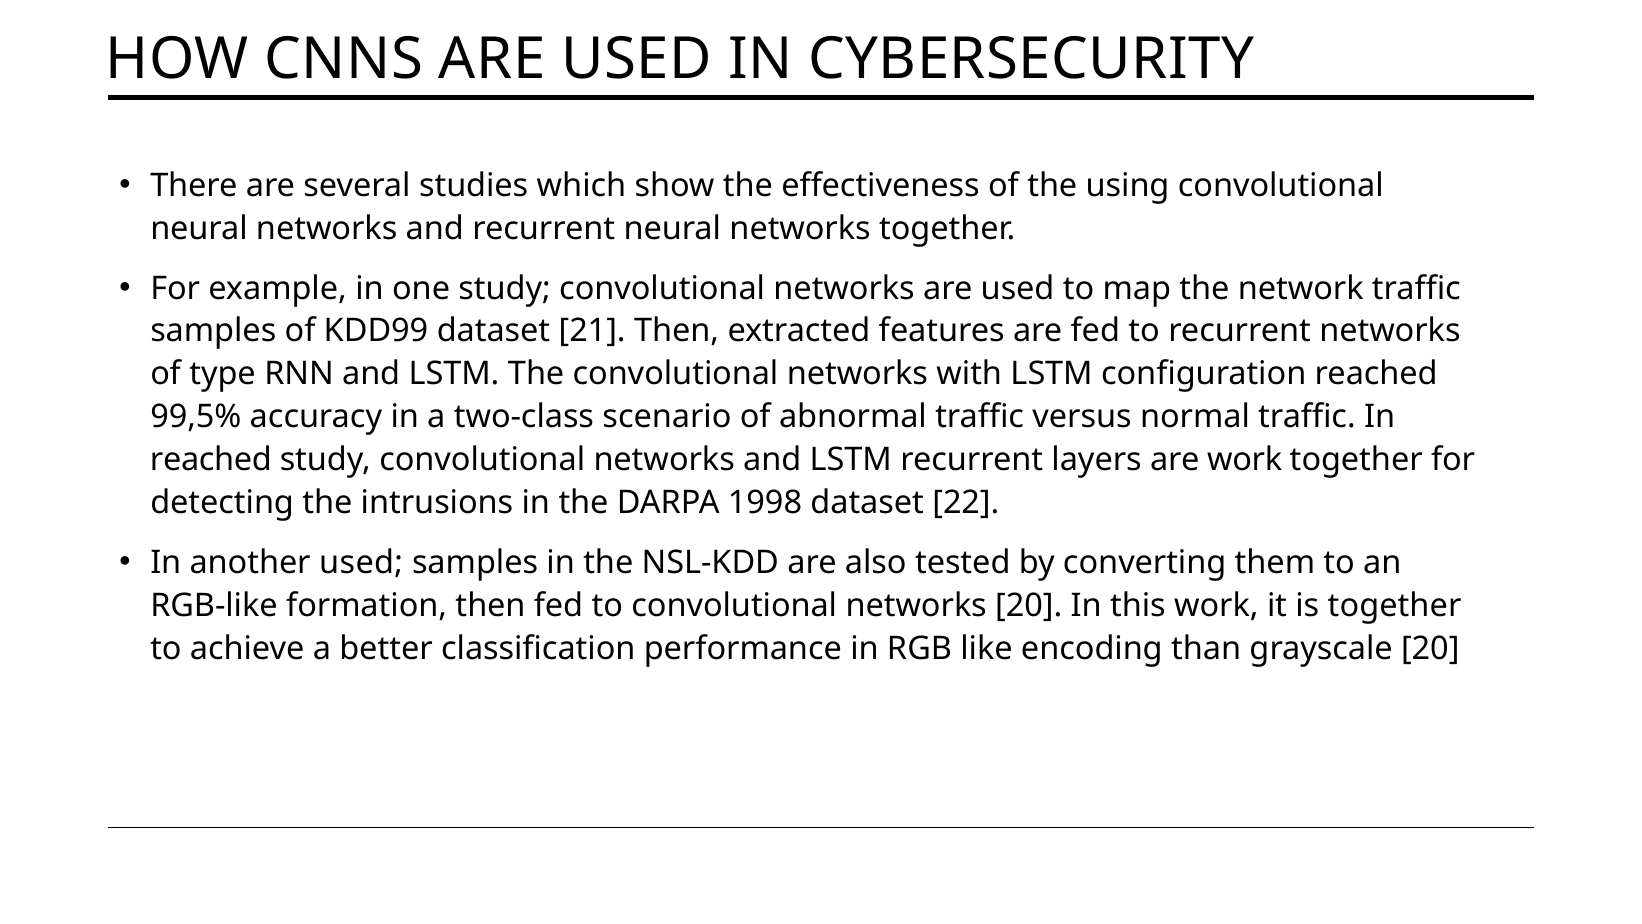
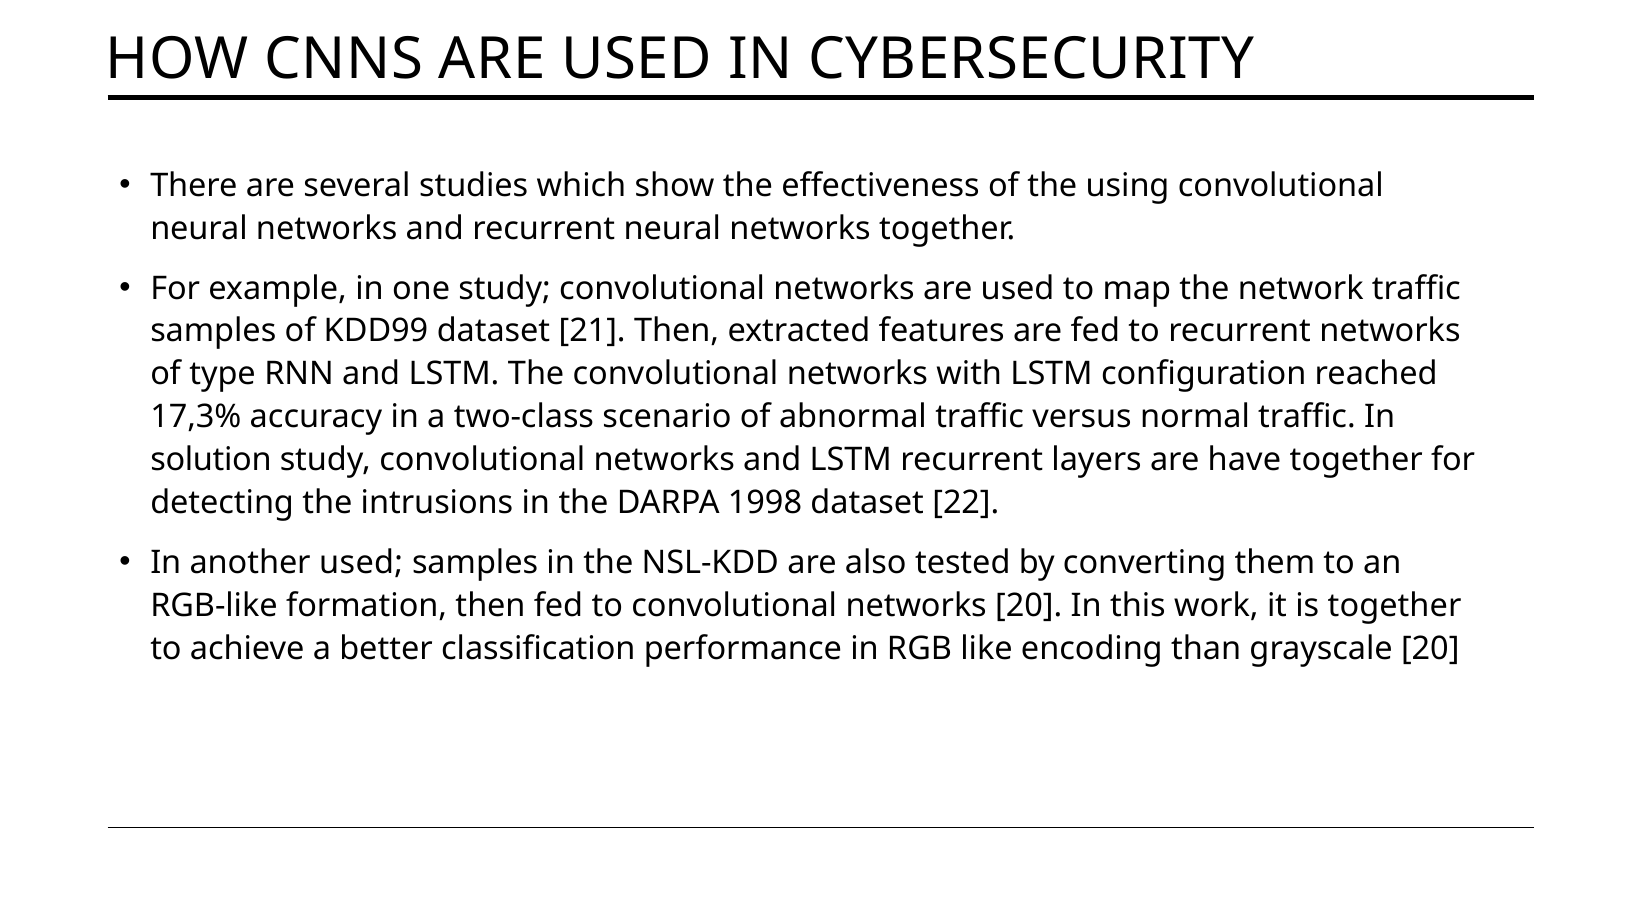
99,5%: 99,5% -> 17,3% (196, 417)
reached: reached -> solution (211, 460)
are work: work -> have (1244, 460)
